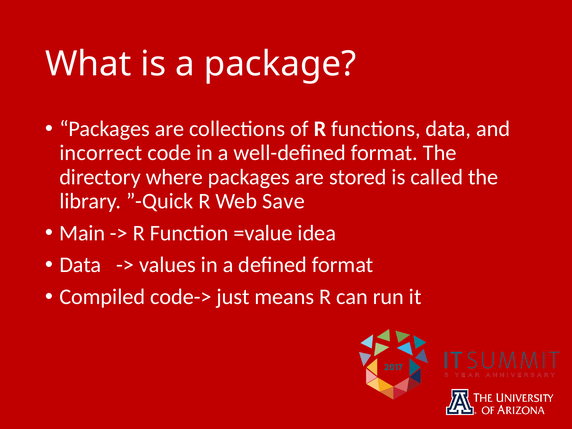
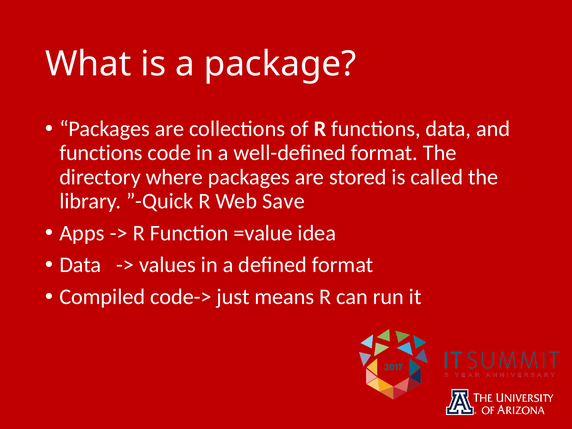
incorrect: incorrect -> functions (101, 153)
Main: Main -> Apps (82, 233)
